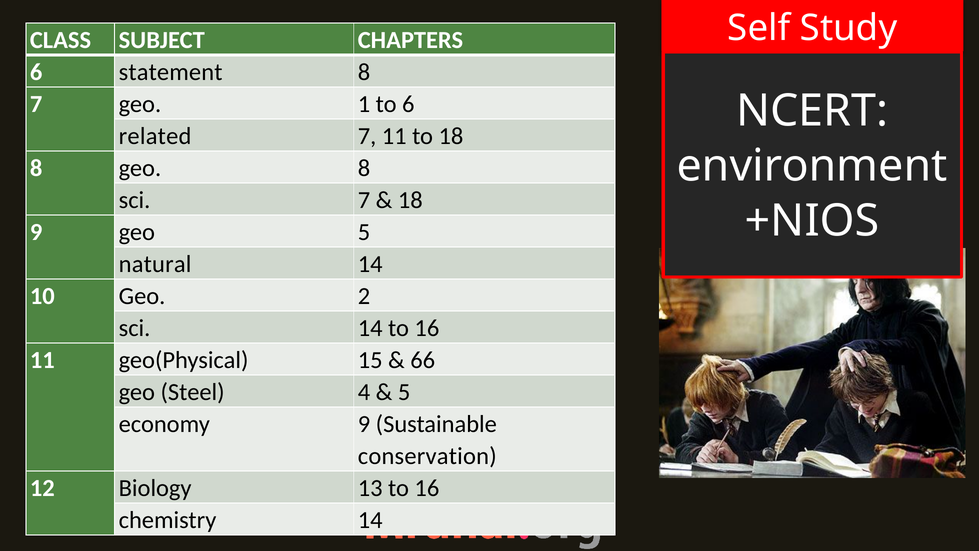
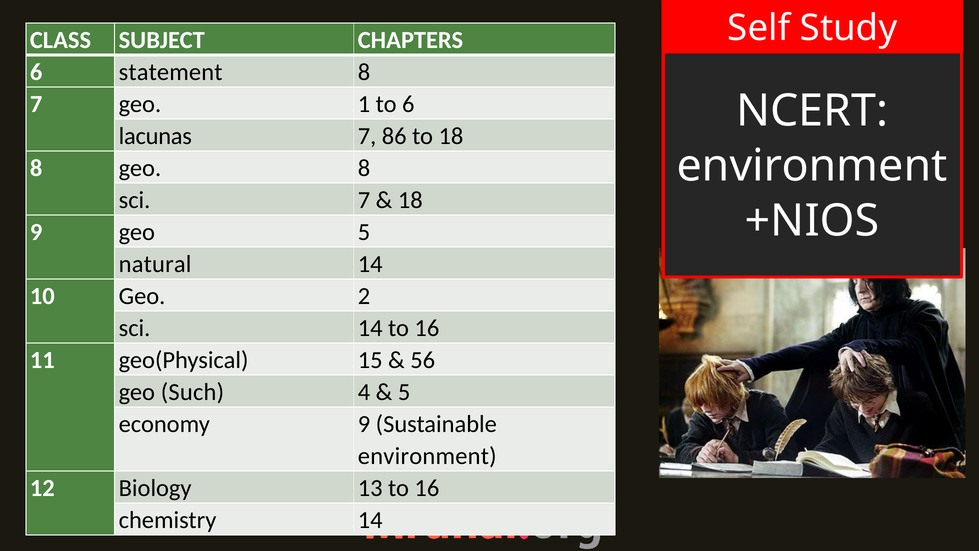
related: related -> lacunas (155, 136)
7 11: 11 -> 86 (394, 136)
66: 66 -> 56 (423, 360)
Steel: Steel -> Such (192, 392)
conservation: conservation -> environment (427, 456)
